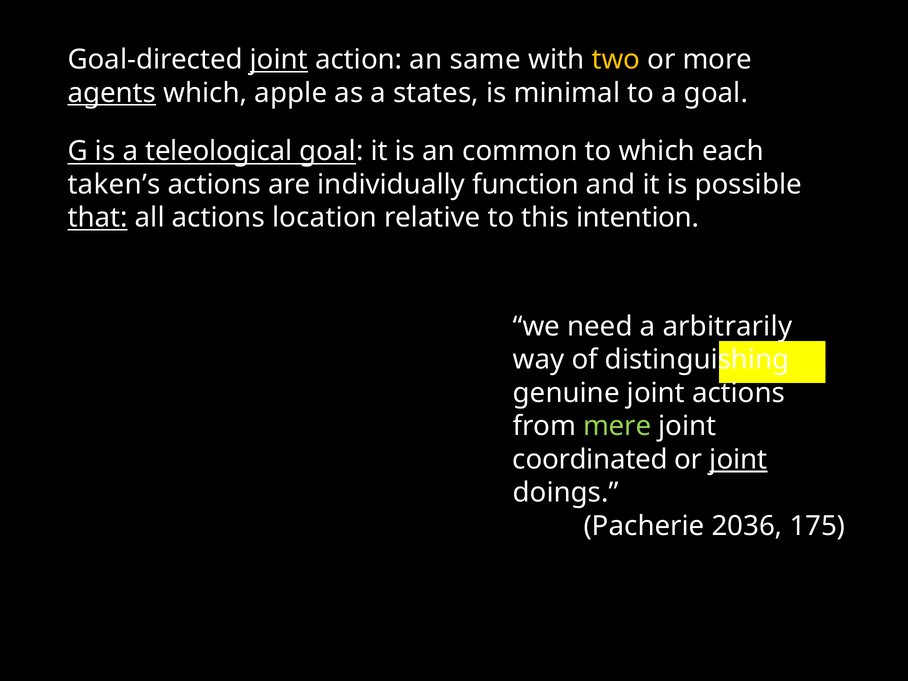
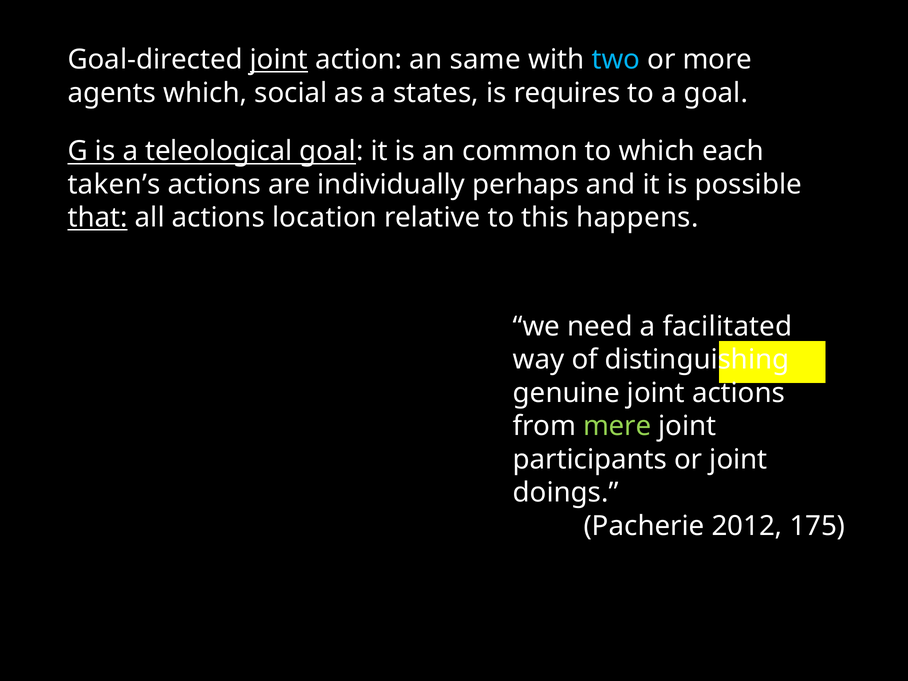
two colour: yellow -> light blue (616, 60)
agents underline: present -> none (112, 93)
apple: apple -> social (291, 93)
minimal: minimal -> requires (567, 93)
function: function -> perhaps (526, 185)
intention: intention -> happens (637, 218)
arbitrarily: arbitrarily -> facilitated (727, 326)
coordinated: coordinated -> participants (590, 460)
joint underline: present -> none (738, 460)
2036: 2036 -> 2012 (747, 526)
